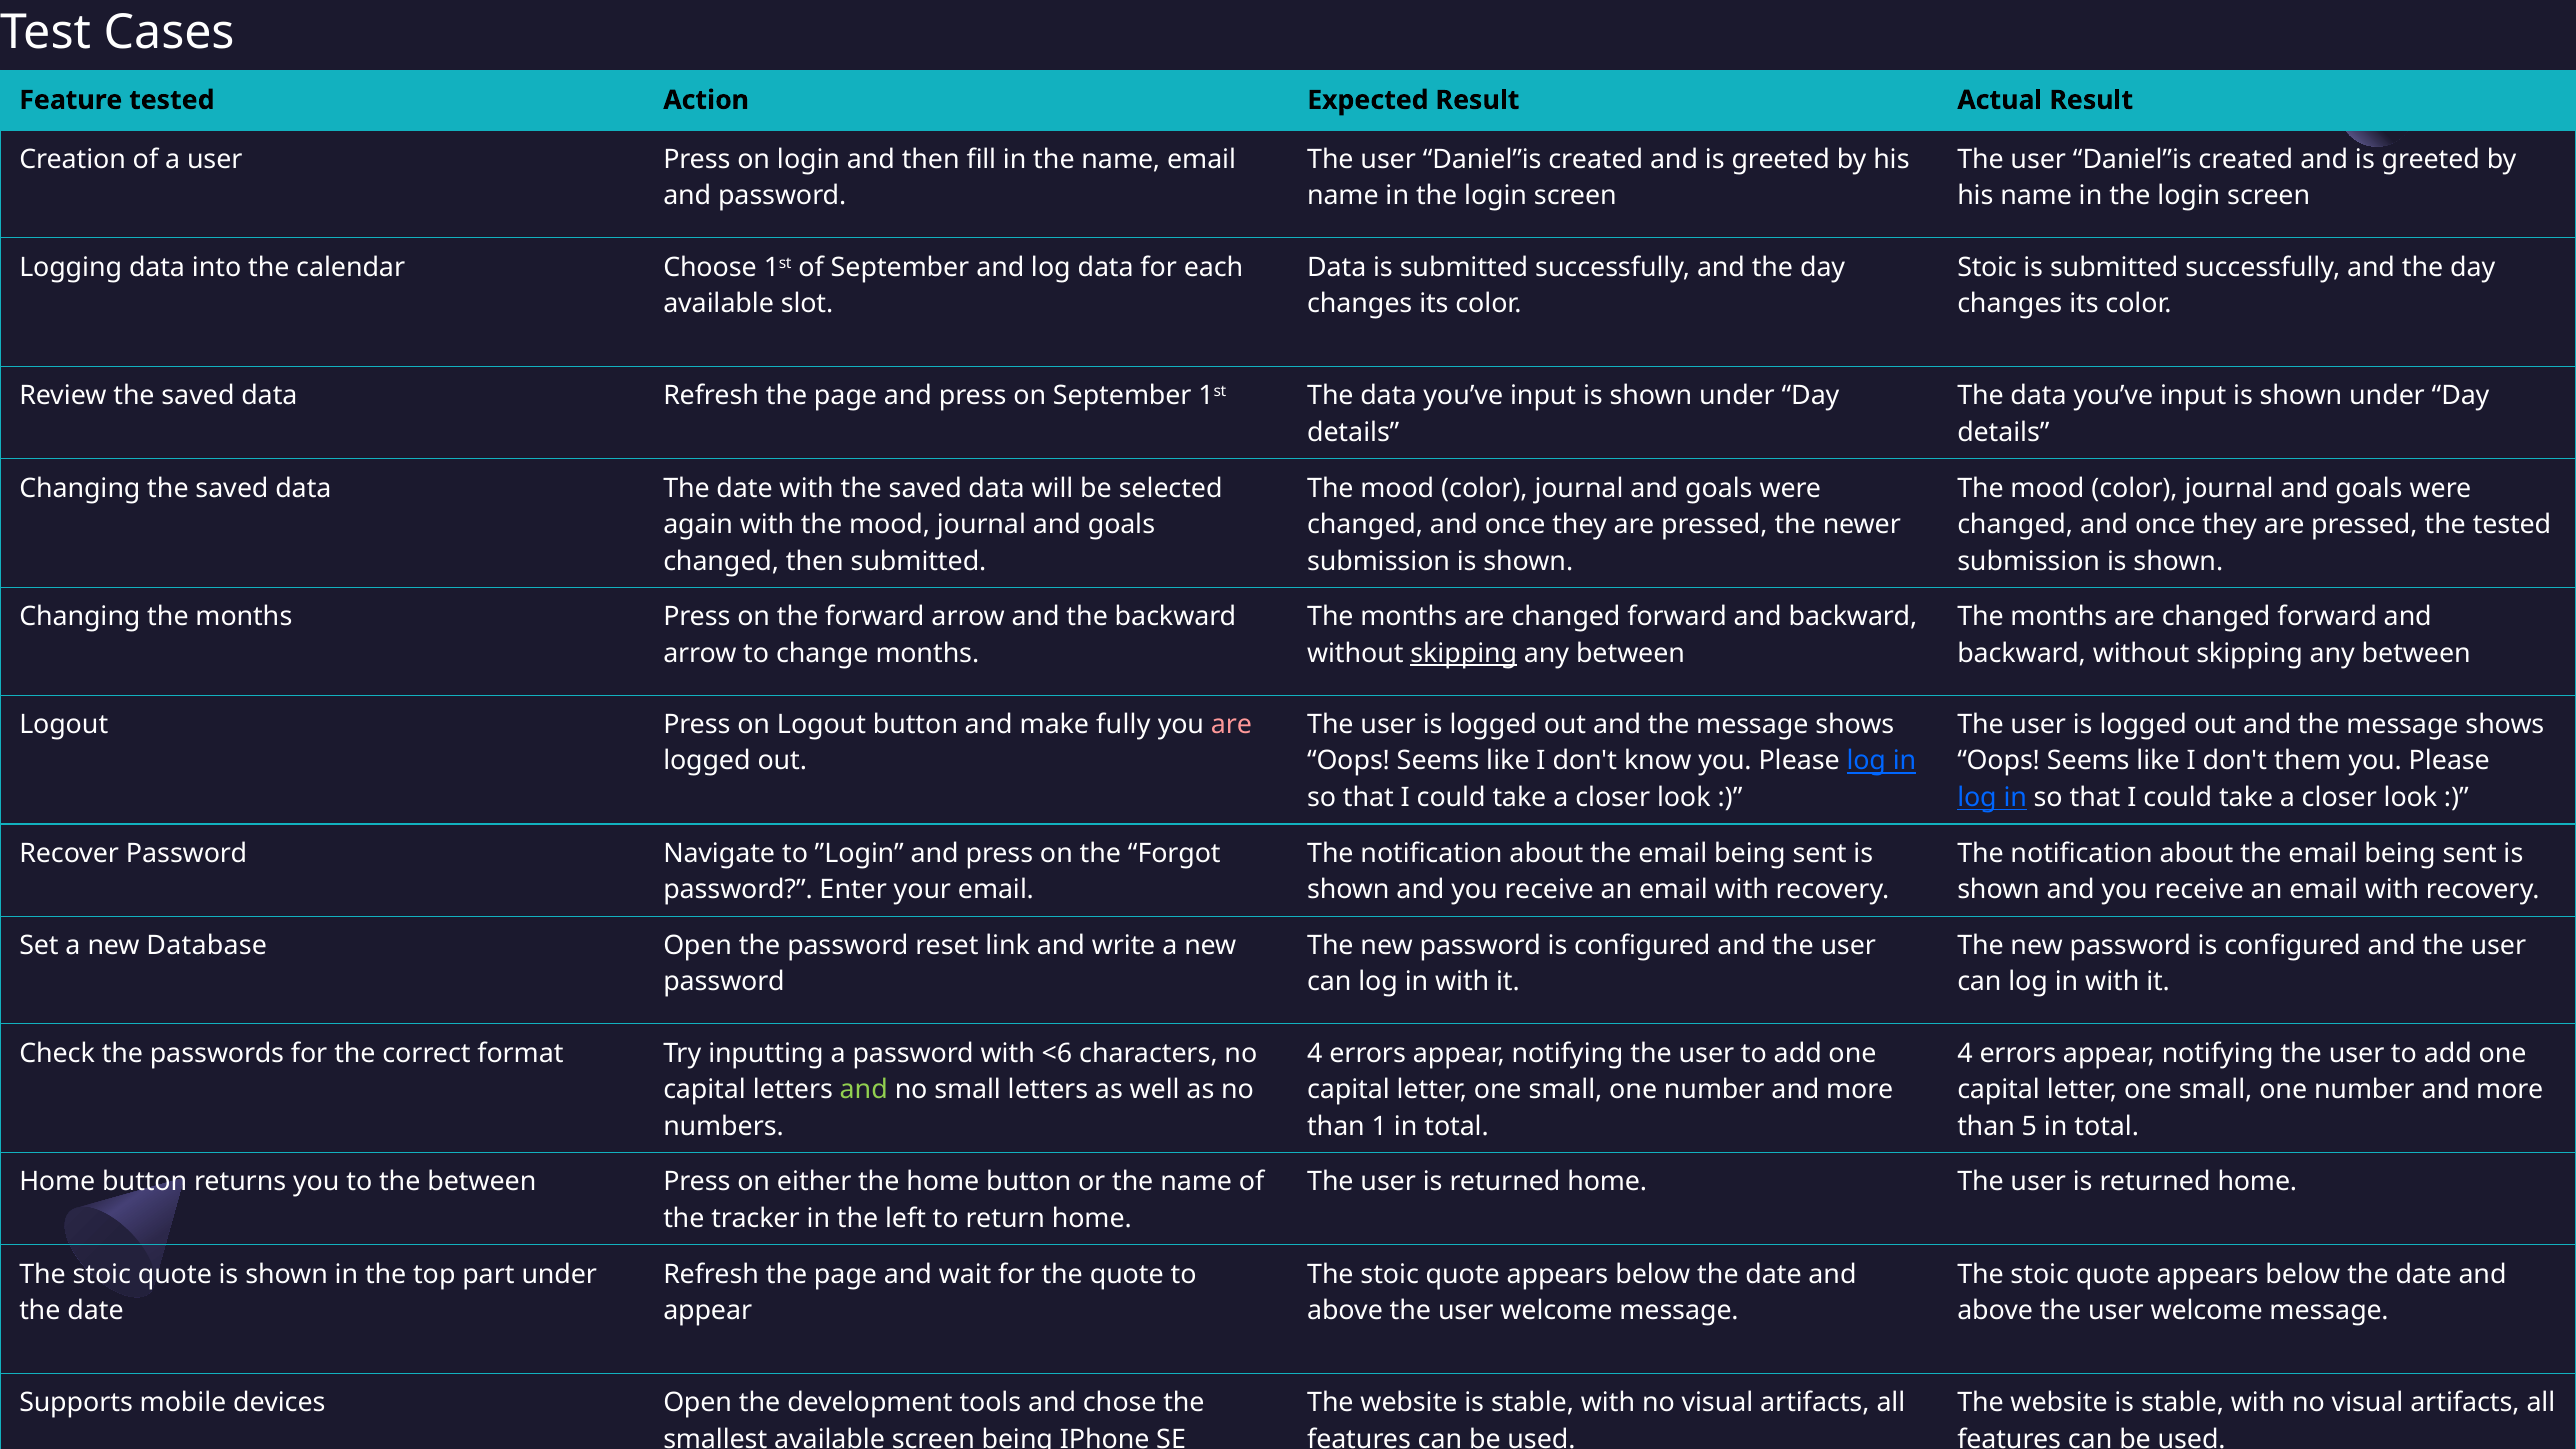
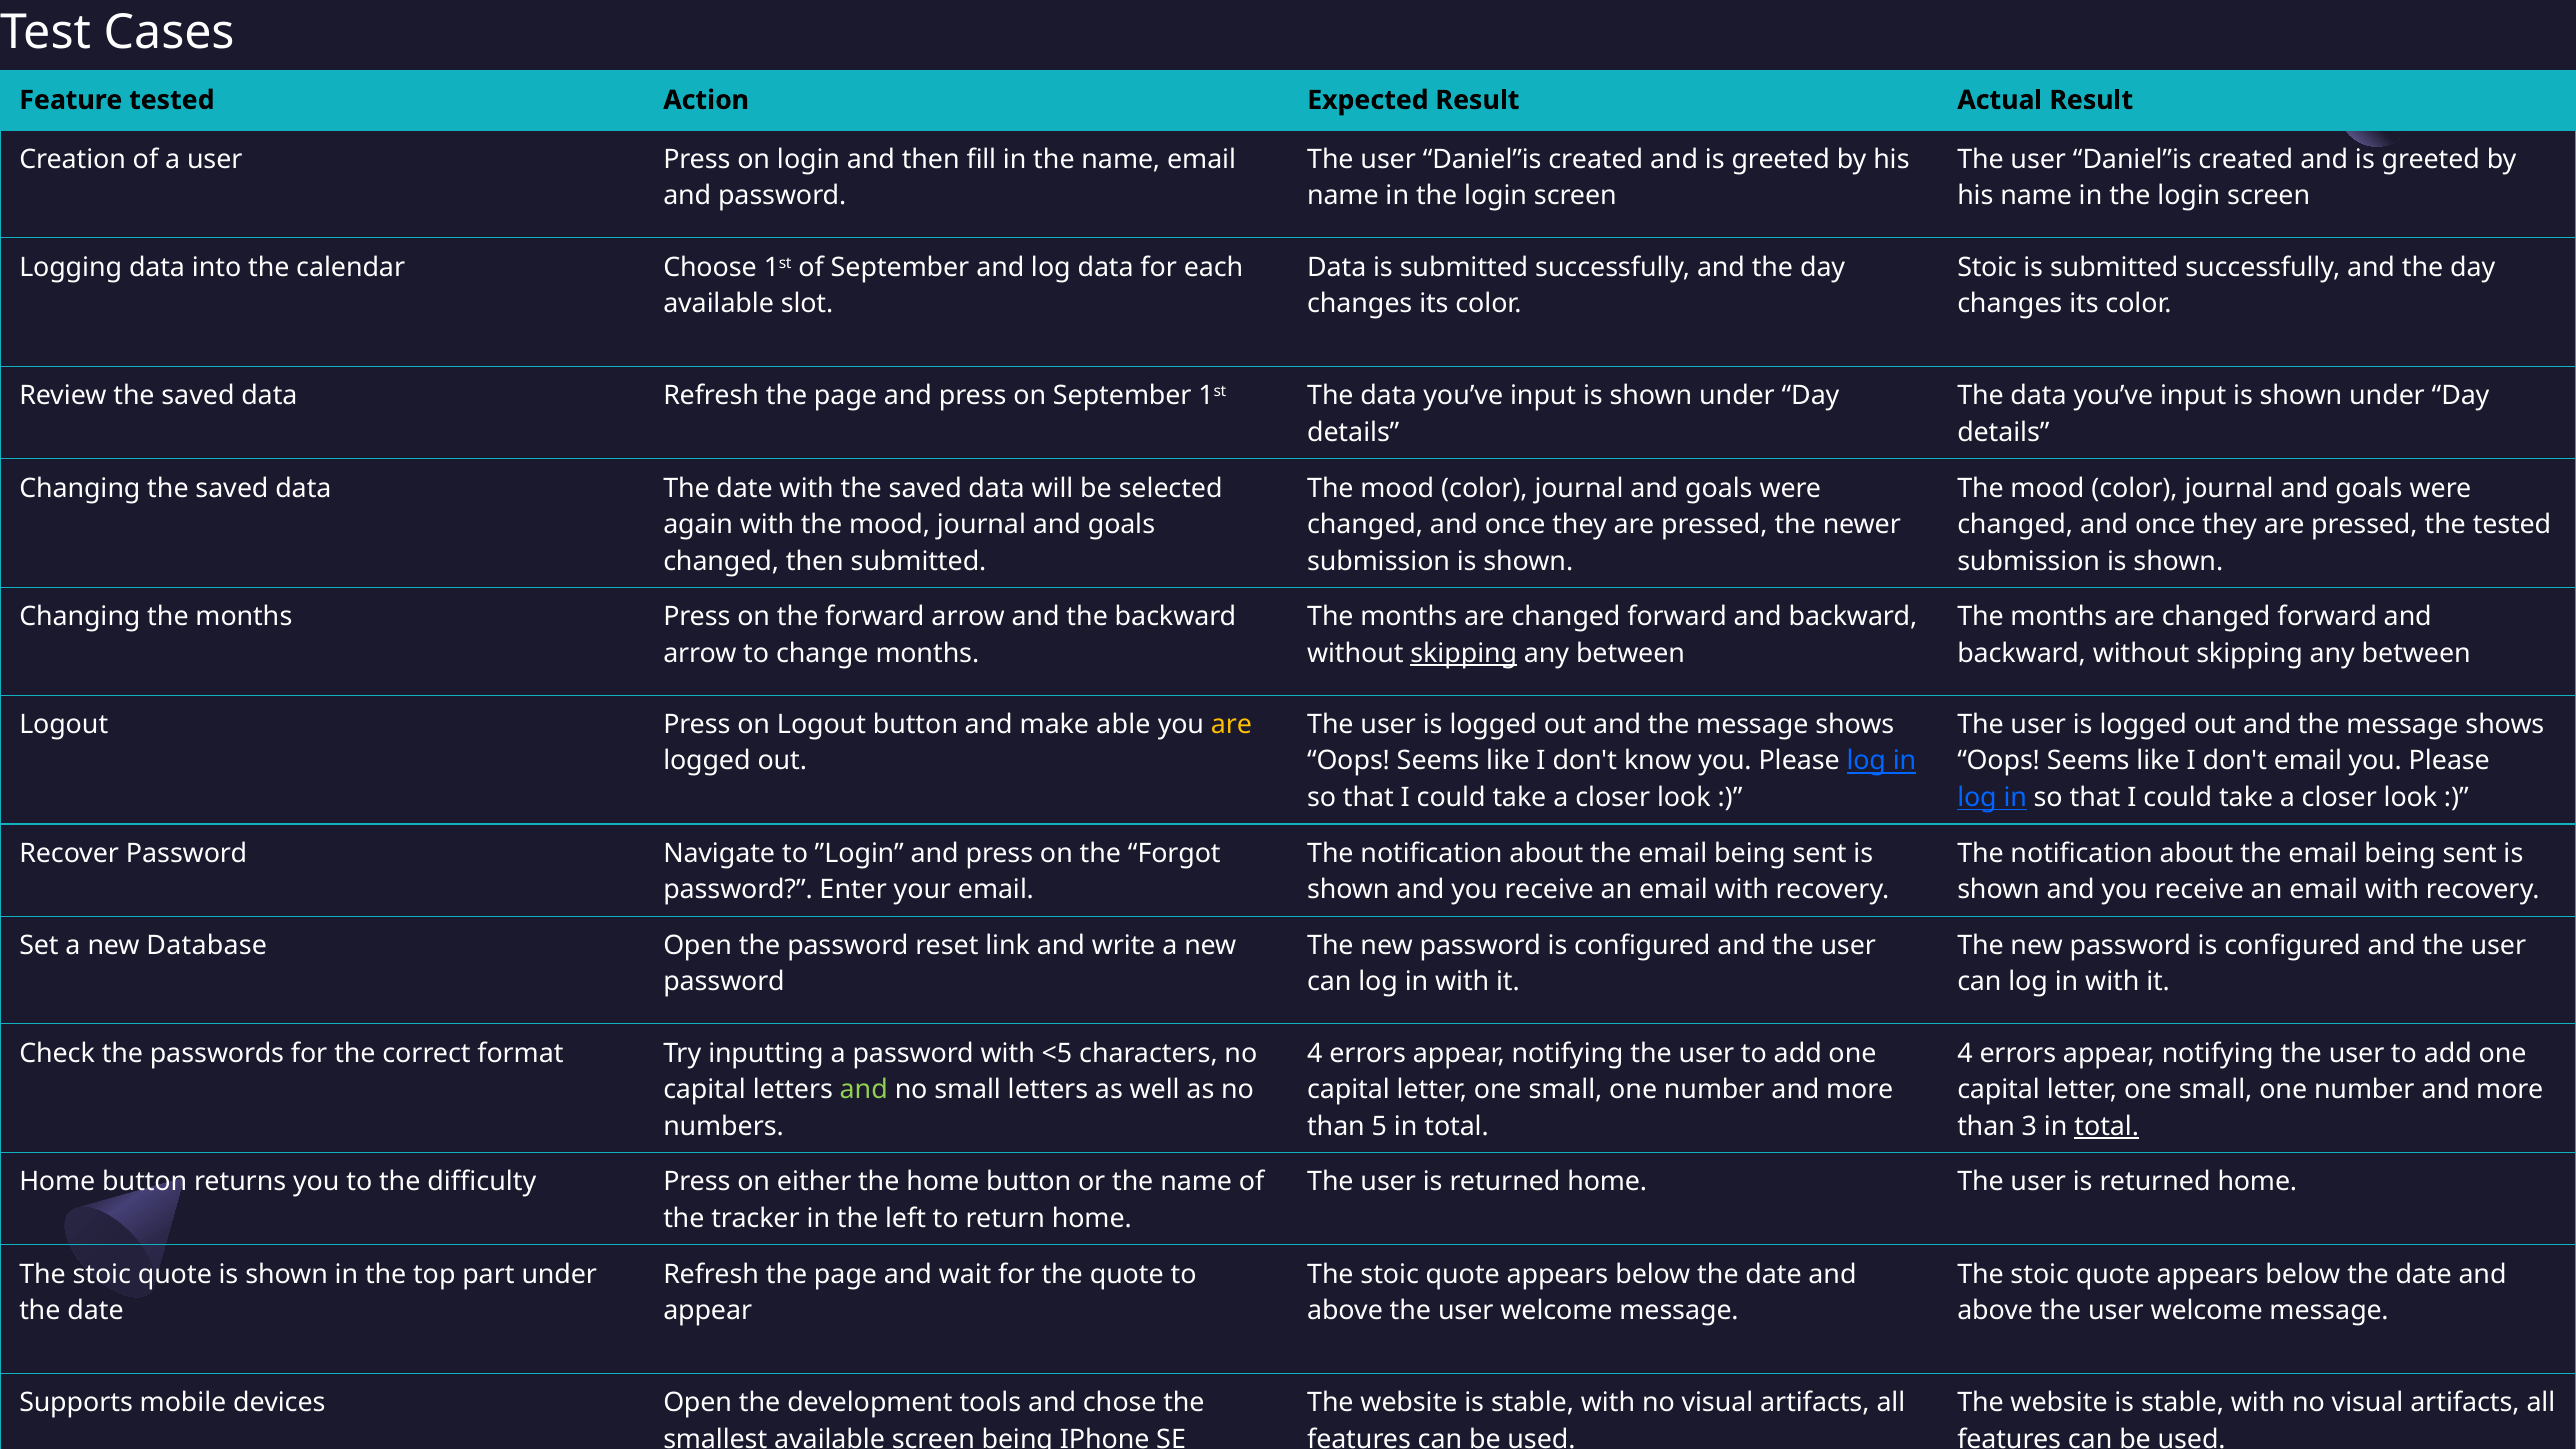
fully: fully -> able (1123, 725)
are colour: pink -> yellow (1231, 725)
don't them: them -> email (2308, 761)
<6: <6 -> <5 (1057, 1053)
1: 1 -> 5 (1379, 1126)
5: 5 -> 3 (2029, 1126)
total underline: none -> present (2107, 1126)
the between: between -> difficulty (482, 1182)
